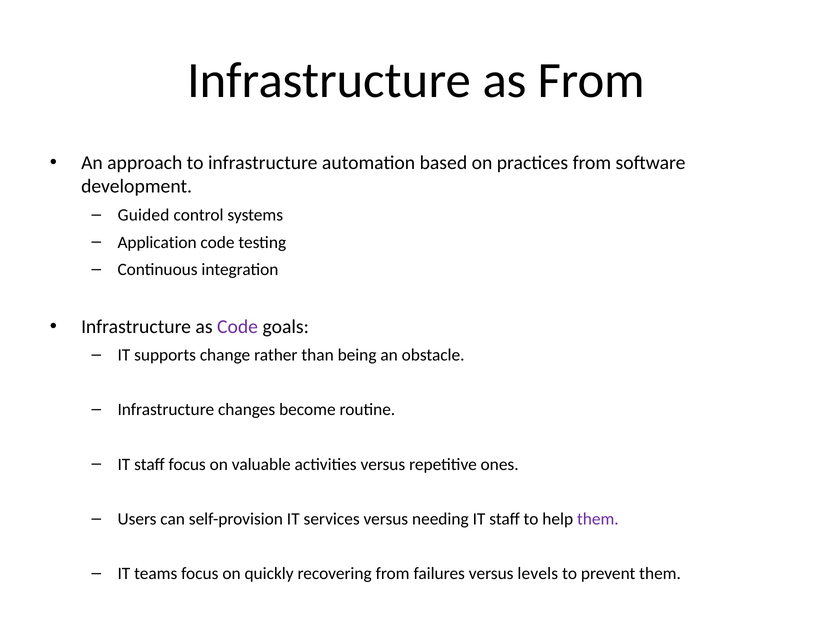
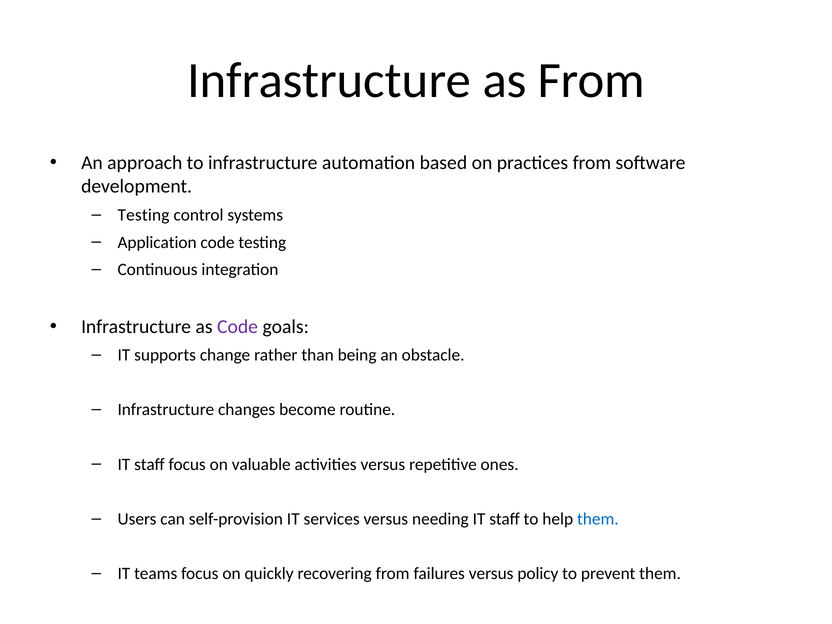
Guided: Guided -> Testing (144, 215)
them colour: purple -> blue (598, 519)
levels: levels -> policy (538, 573)
